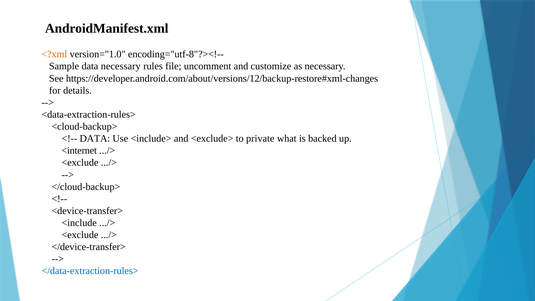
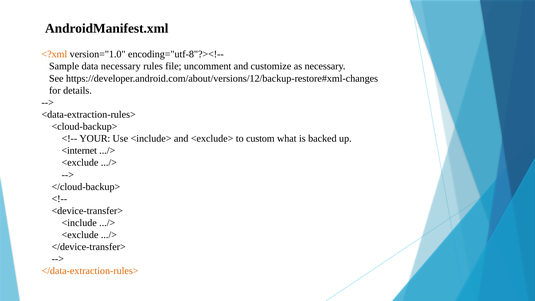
DATA: DATA -> YOUR (95, 139)
private: private -> custom (260, 139)
</data-extraction-rules> colour: blue -> orange (90, 271)
